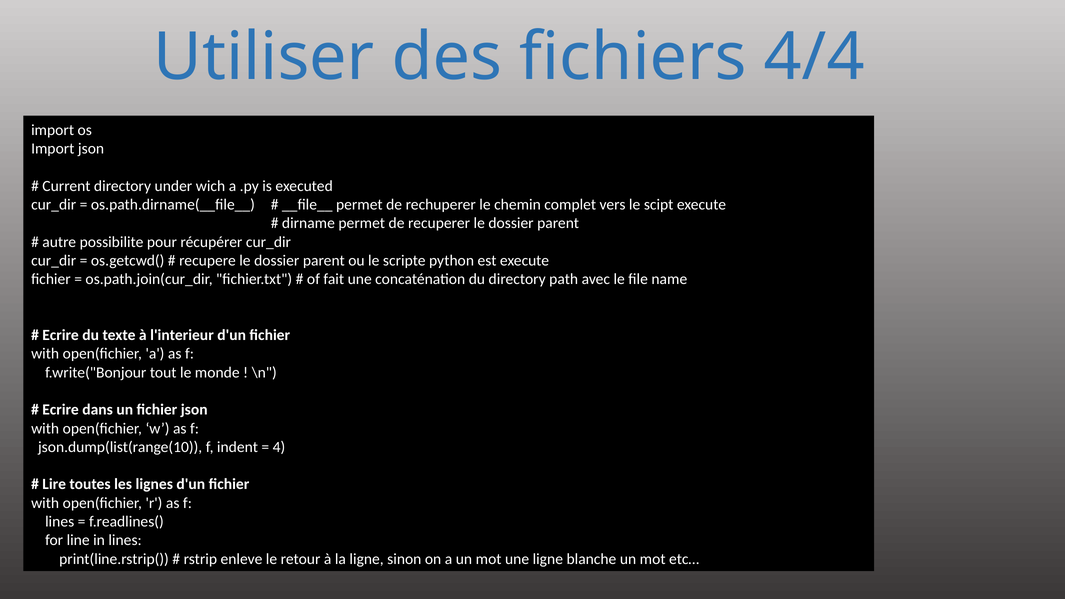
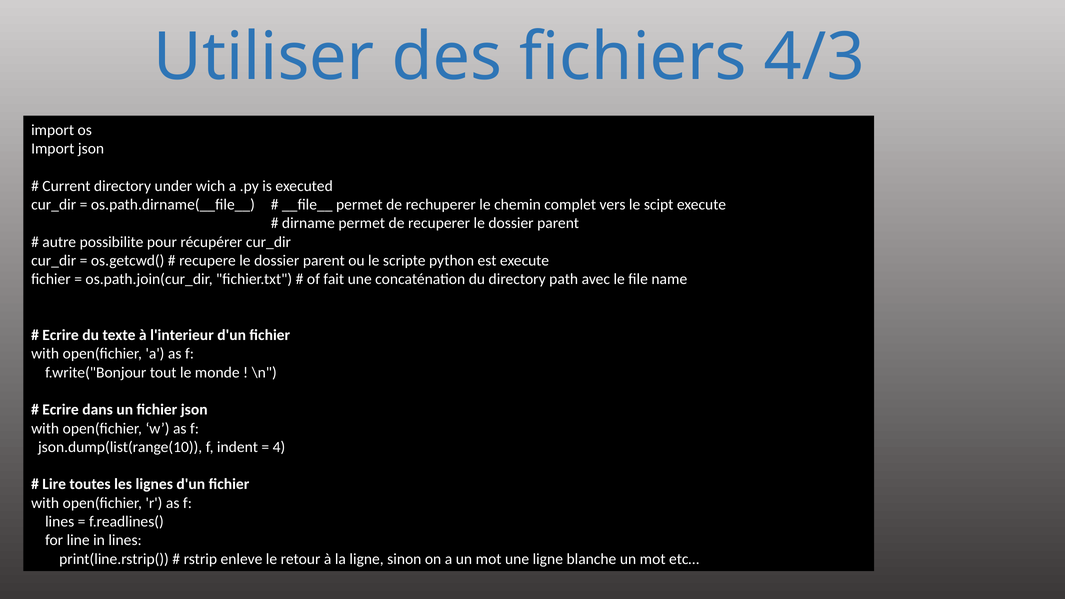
4/4: 4/4 -> 4/3 (814, 57)
